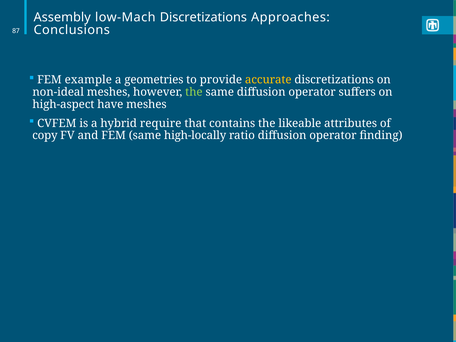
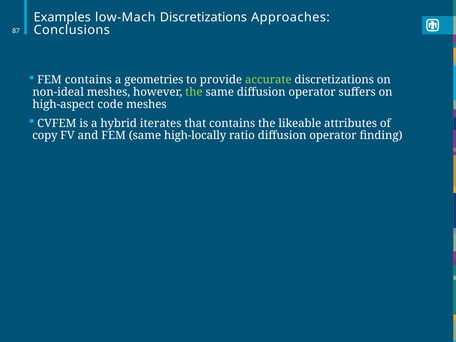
Assembly: Assembly -> Examples (62, 17)
FEM example: example -> contains (88, 80)
accurate colour: yellow -> light green (268, 80)
have: have -> code (110, 104)
require: require -> iterates (161, 123)
